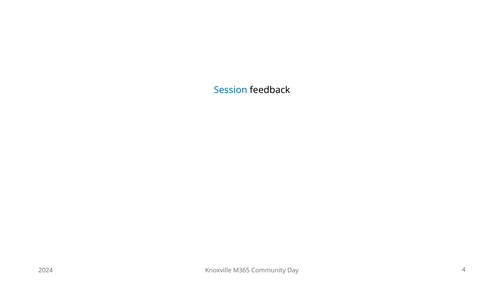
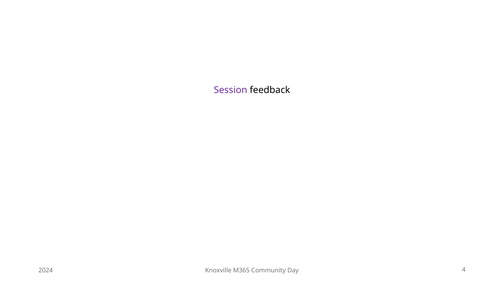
Session colour: blue -> purple (231, 90)
